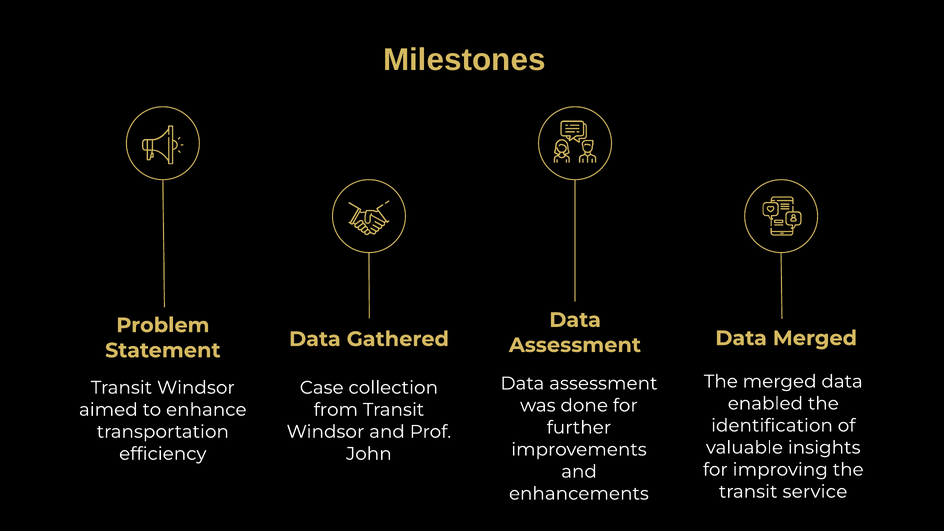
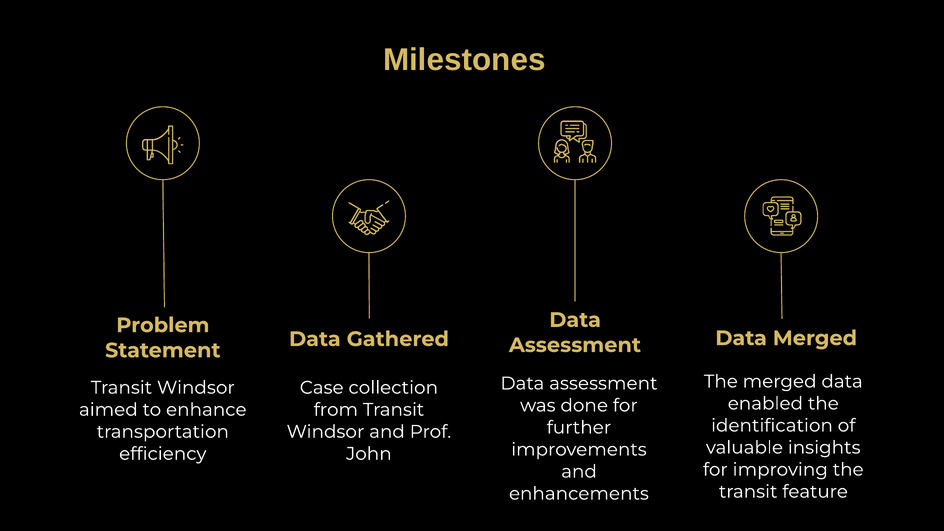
service: service -> feature (815, 492)
